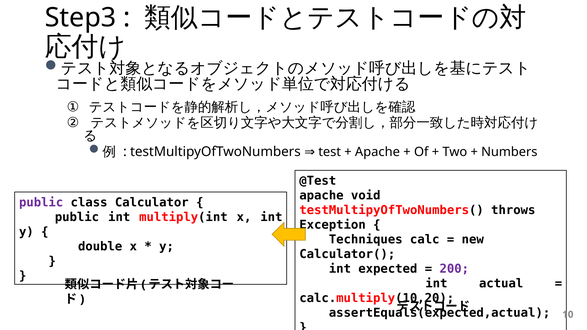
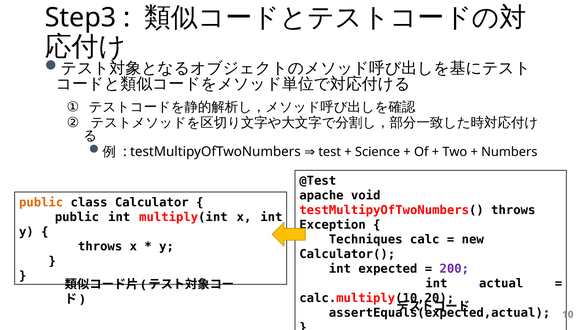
Apache: Apache -> Science (377, 152)
public colour: purple -> orange (41, 203)
double: double -> throws (100, 247)
